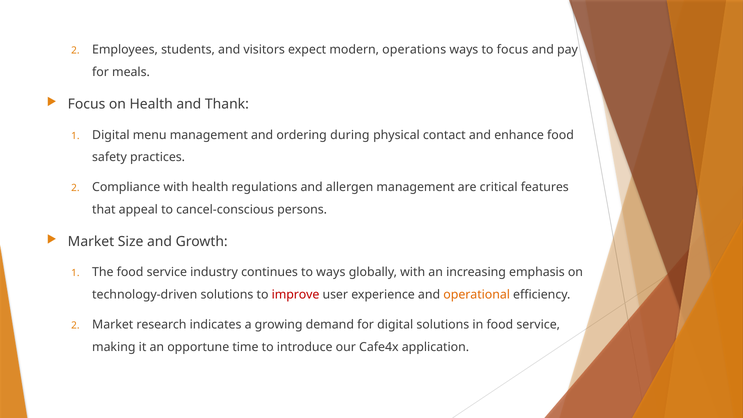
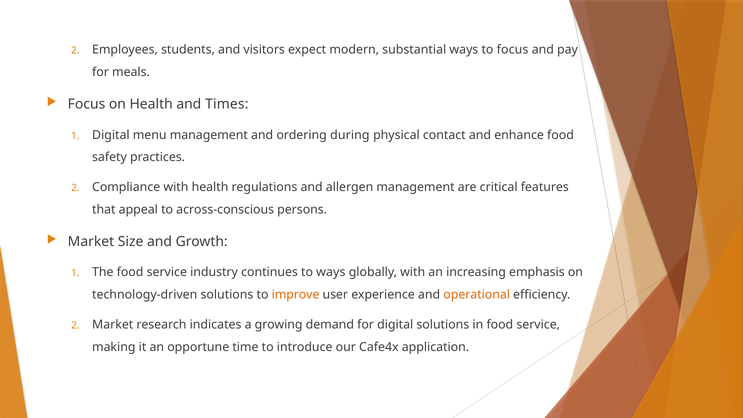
operations: operations -> substantial (414, 50)
Thank: Thank -> Times (227, 104)
cancel-conscious: cancel-conscious -> across-conscious (225, 210)
improve colour: red -> orange (296, 295)
